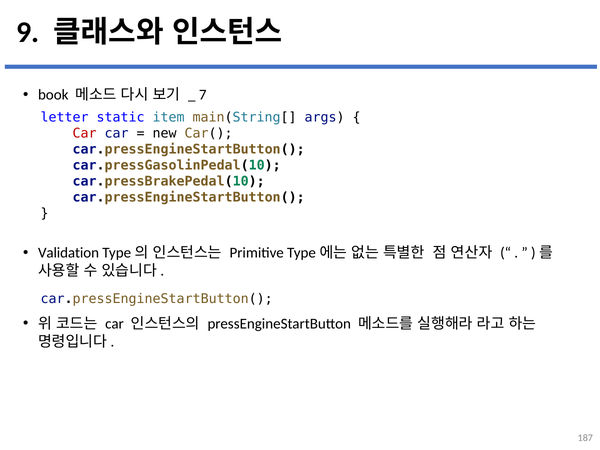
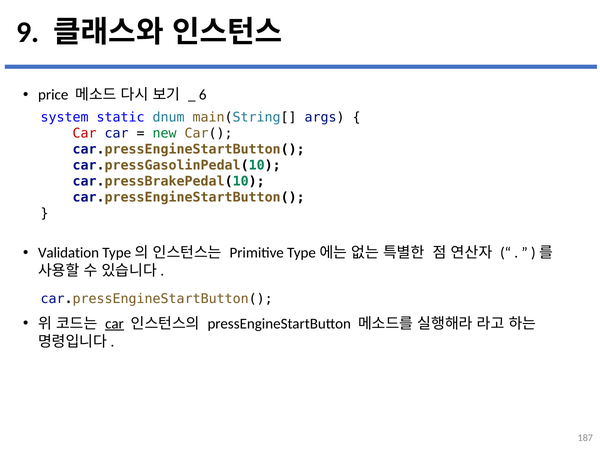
book: book -> price (53, 95)
7: 7 -> 6 (203, 95)
letter: letter -> system (65, 117)
item: item -> dnum (169, 117)
new colour: black -> green (165, 133)
car underline: none -> present (115, 324)
